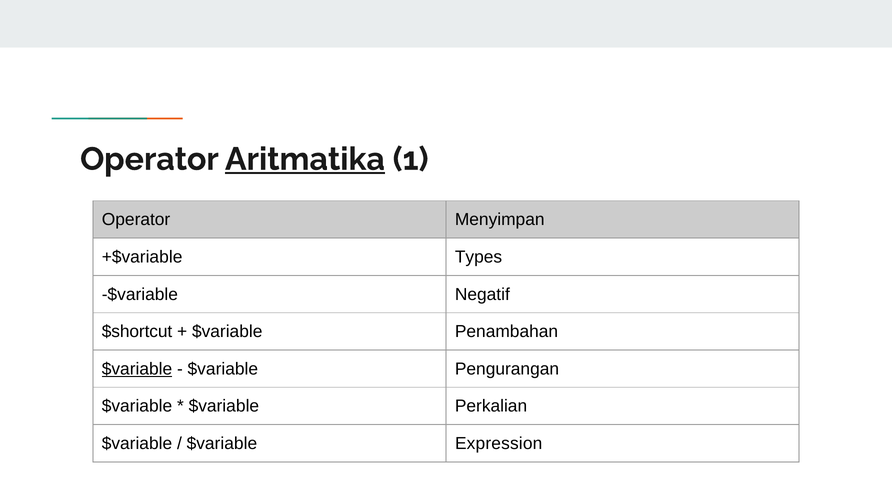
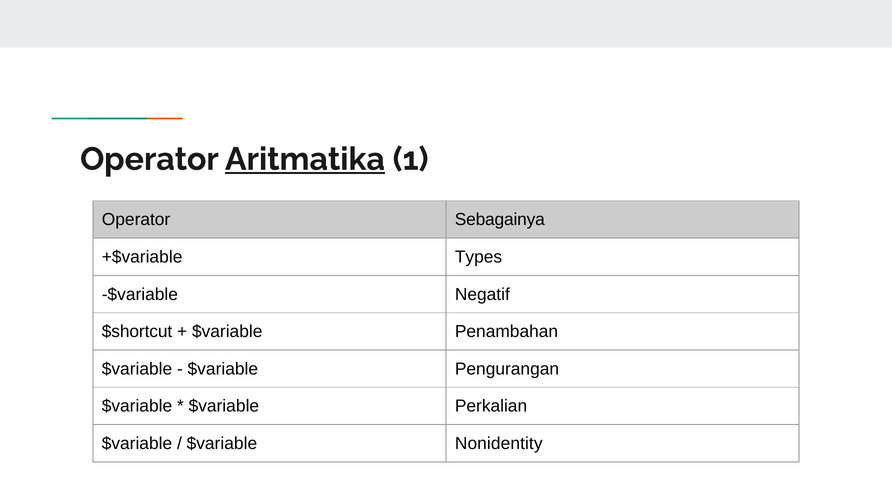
Menyimpan: Menyimpan -> Sebagainya (500, 220)
$variable underline: present -> none (137, 369)
Expression: Expression -> Nonidentity (499, 443)
